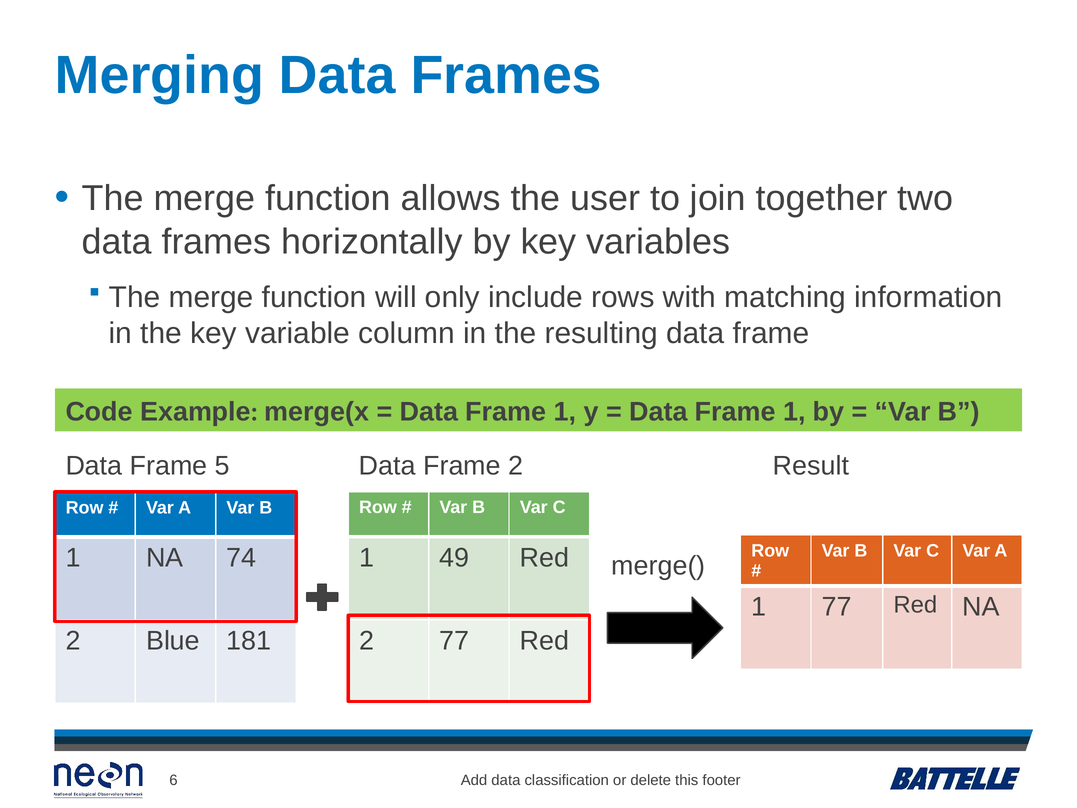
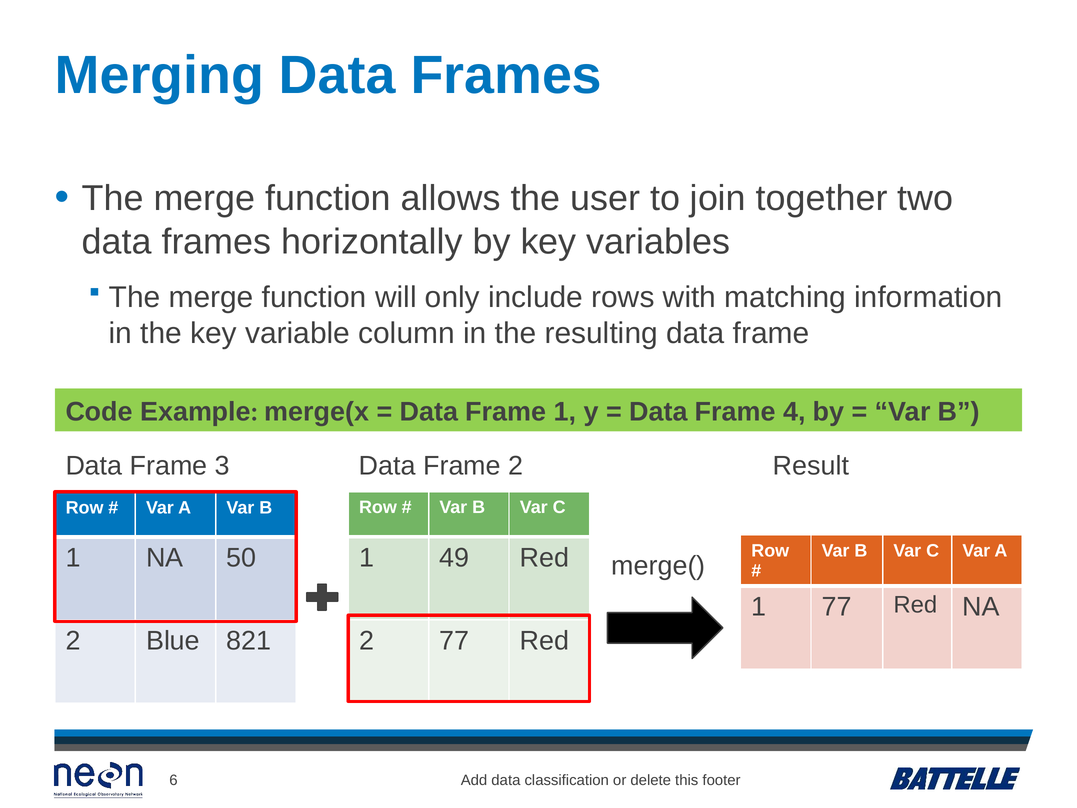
1: 1 -> 4 (794, 412)
5: 5 -> 3 (222, 466)
74: 74 -> 50 (241, 558)
181: 181 -> 821 (249, 641)
